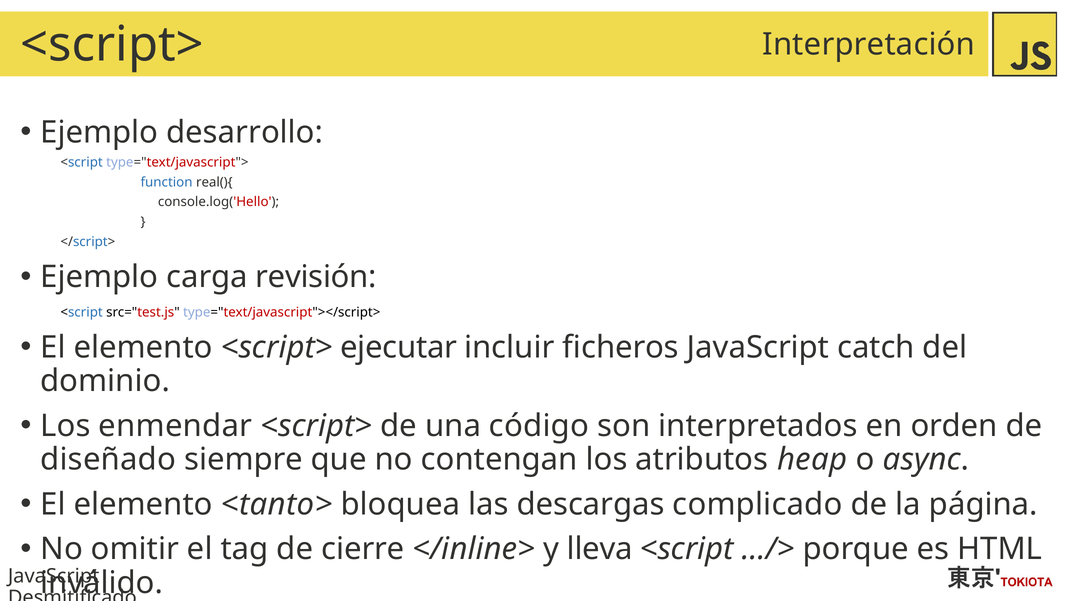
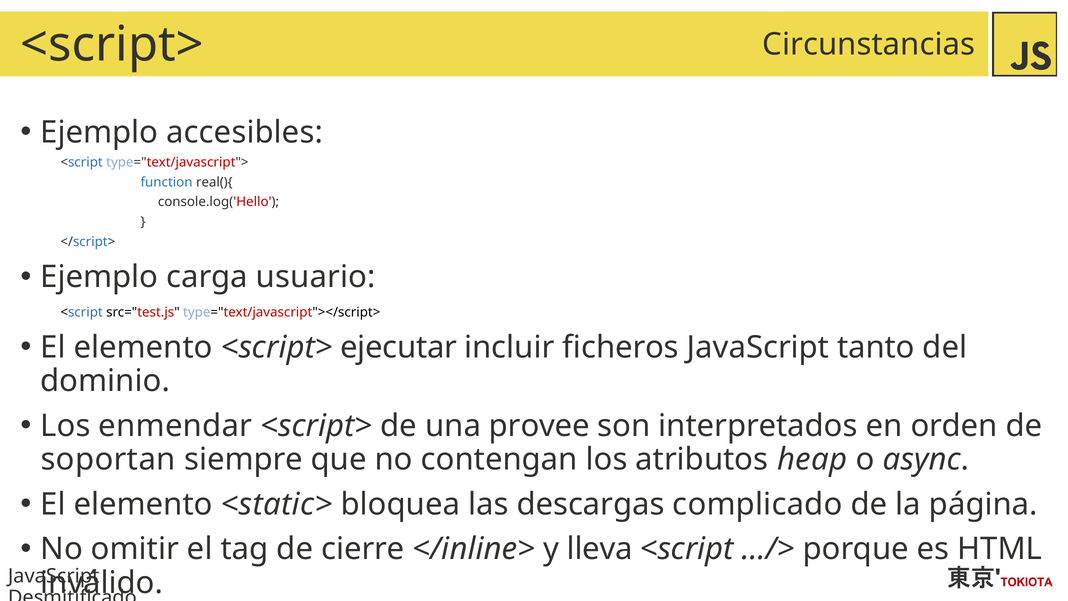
Interpretación: Interpretación -> Circunstancias (869, 44)
desarrollo: desarrollo -> accesibles (245, 132)
revisión: revisión -> usuario (316, 277)
catch: catch -> tanto (876, 347)
código: código -> provee (539, 426)
diseñado: diseñado -> soportan (108, 459)
<tanto>: <tanto> -> <static> (277, 504)
